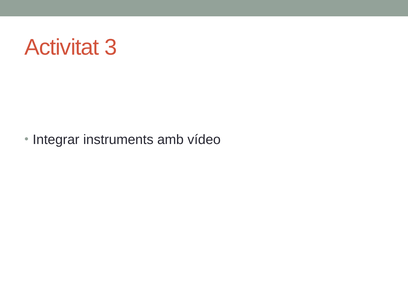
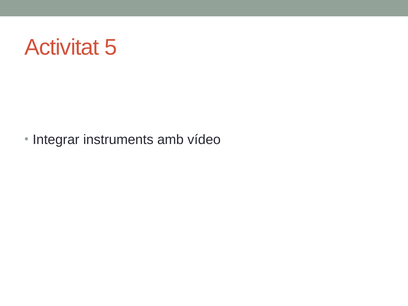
3: 3 -> 5 (111, 47)
